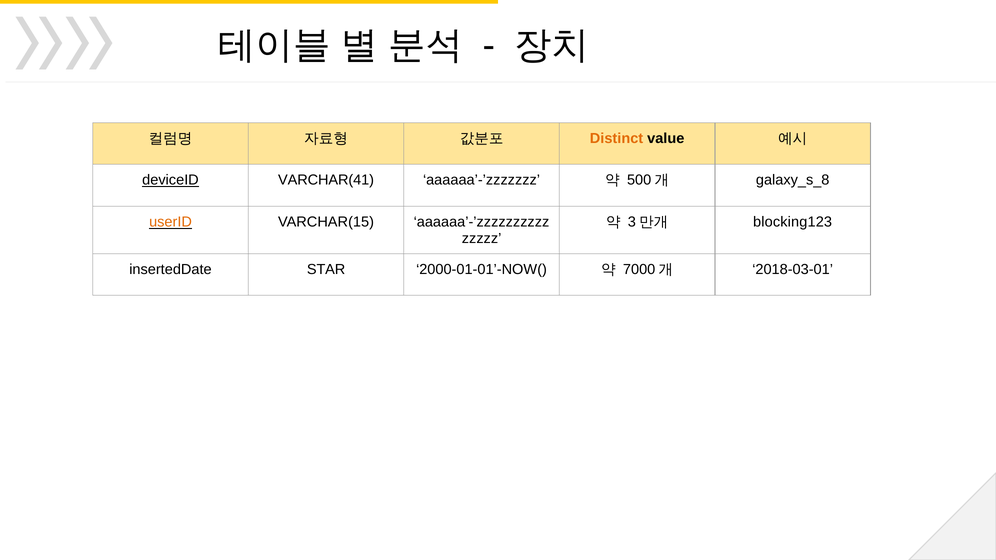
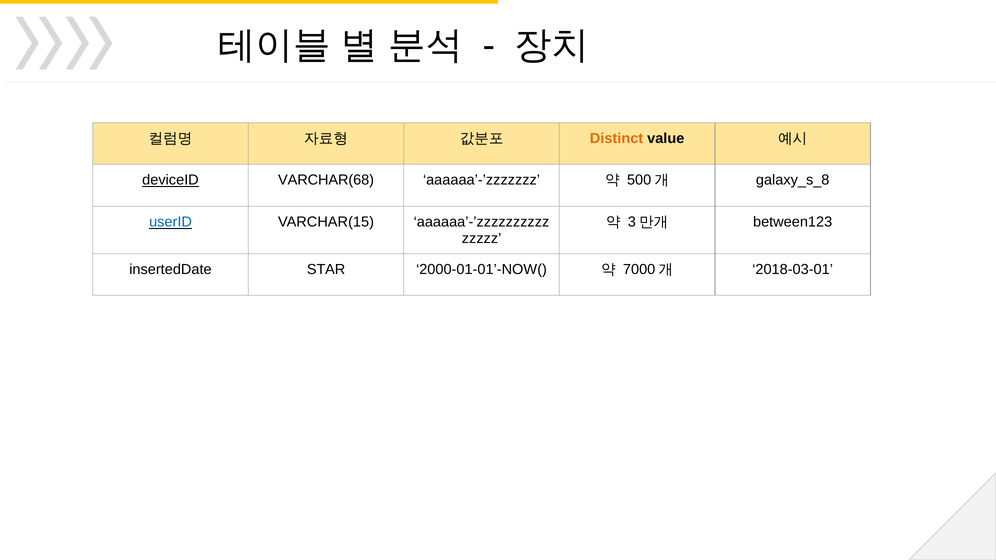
VARCHAR(41: VARCHAR(41 -> VARCHAR(68 (326, 180)
userID colour: orange -> blue (171, 222)
blocking123: blocking123 -> between123 (793, 222)
